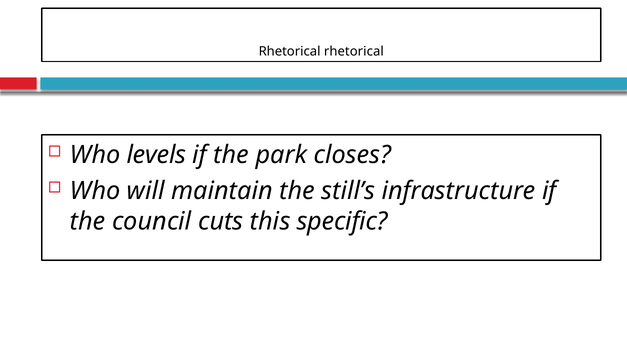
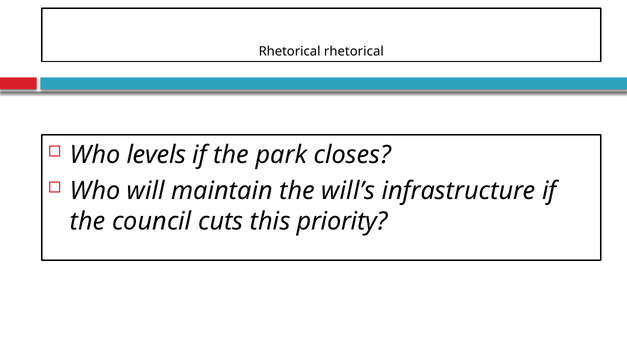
still’s: still’s -> will’s (348, 191)
specific: specific -> priority (342, 221)
